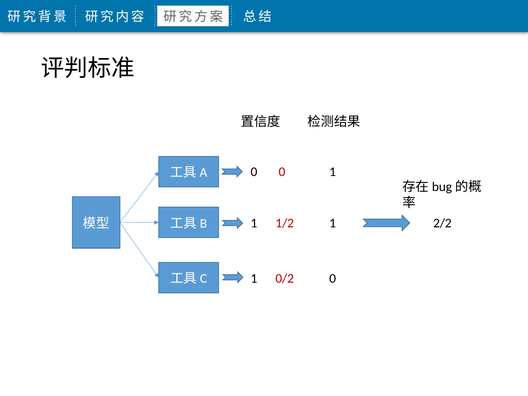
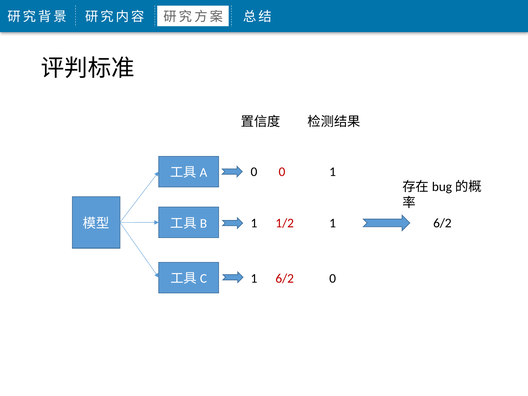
2/2: 2/2 -> 6/2 (442, 223)
0/2: 0/2 -> 6/2 (285, 278)
